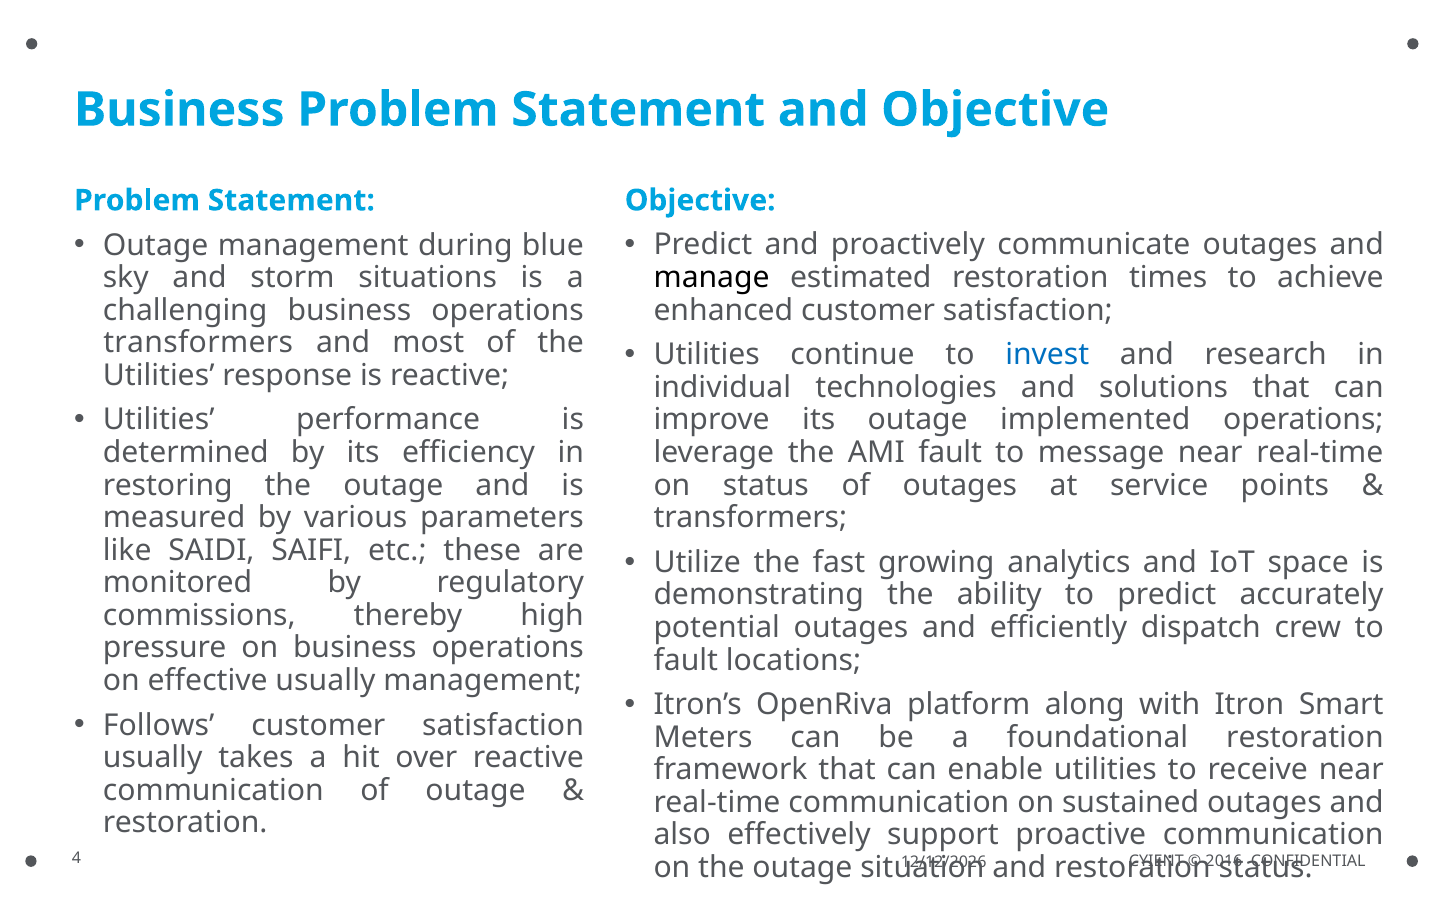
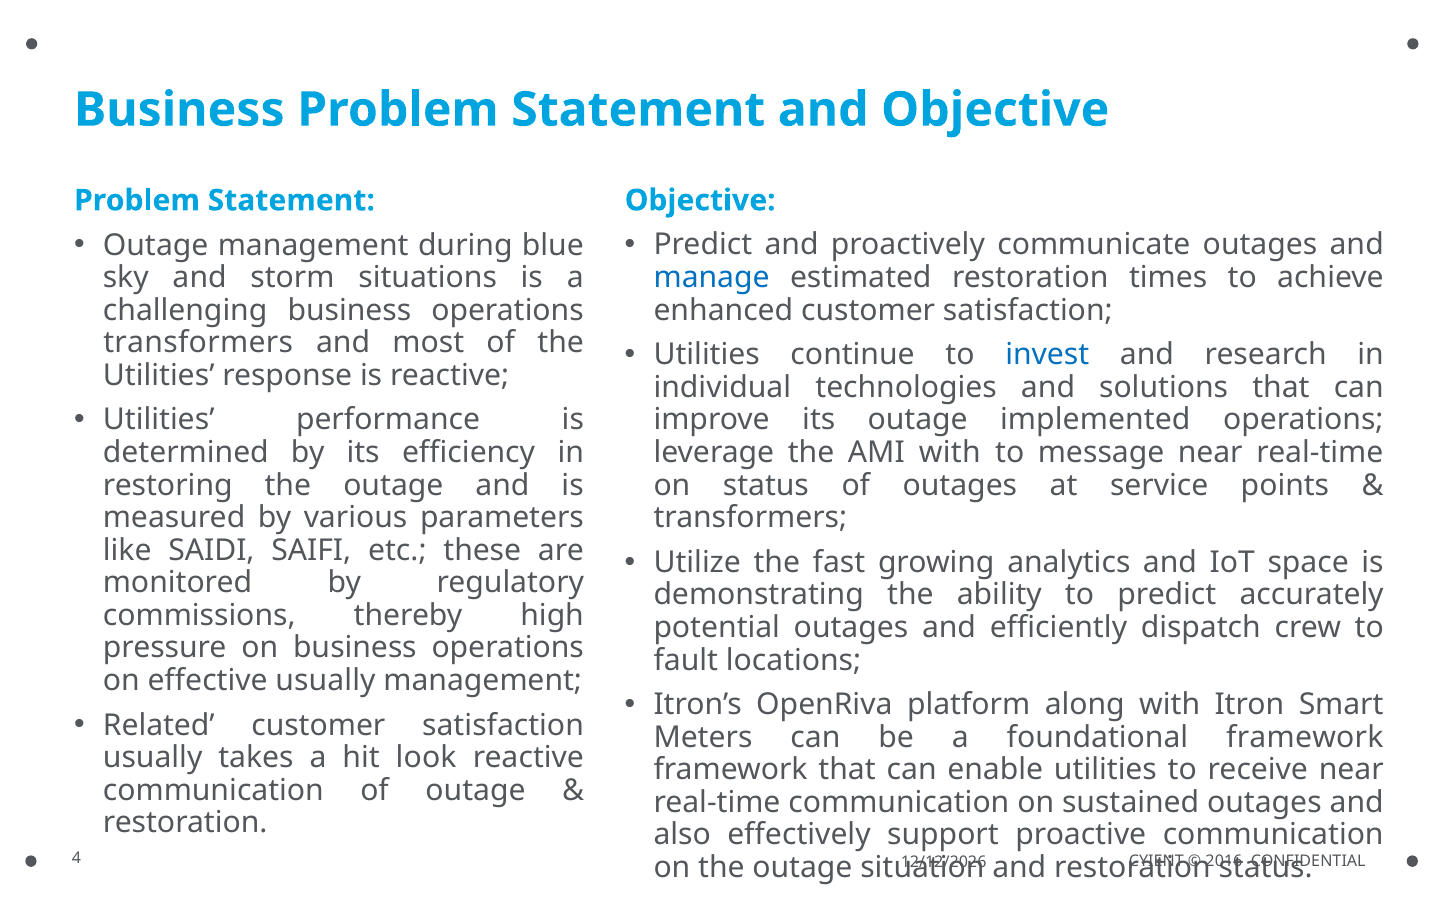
manage colour: black -> blue (712, 278)
AMI fault: fault -> with (950, 453)
Follows: Follows -> Related (159, 726)
foundational restoration: restoration -> framework (1305, 738)
over: over -> look (426, 758)
